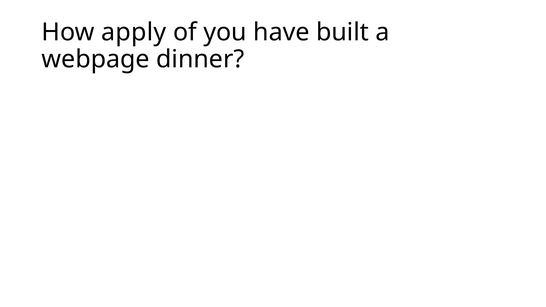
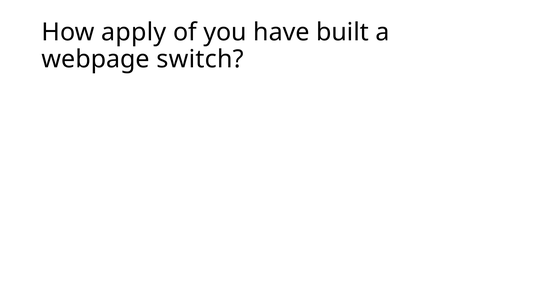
dinner: dinner -> switch (200, 59)
